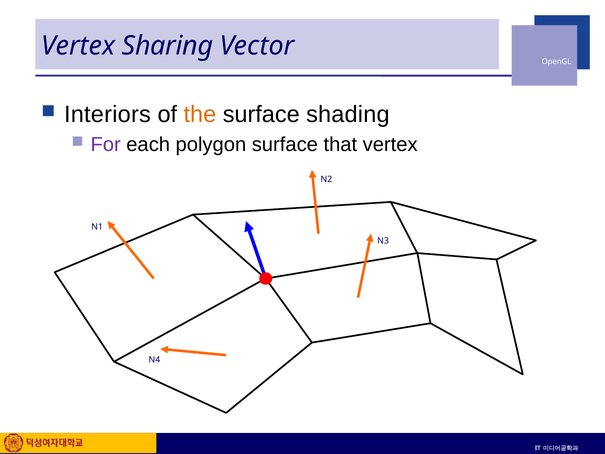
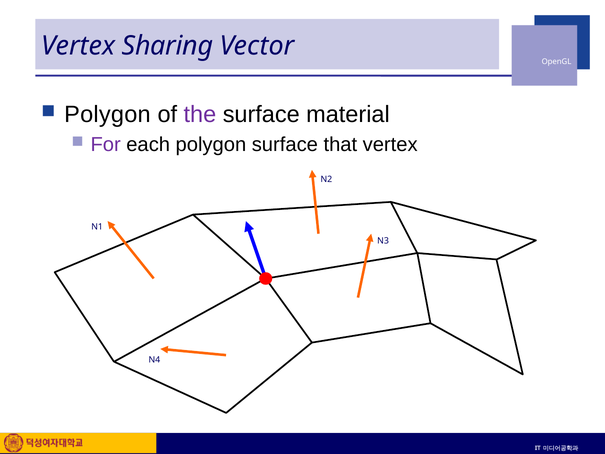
Interiors: Interiors -> Polygon (107, 115)
the colour: orange -> purple (200, 115)
shading: shading -> material (348, 115)
